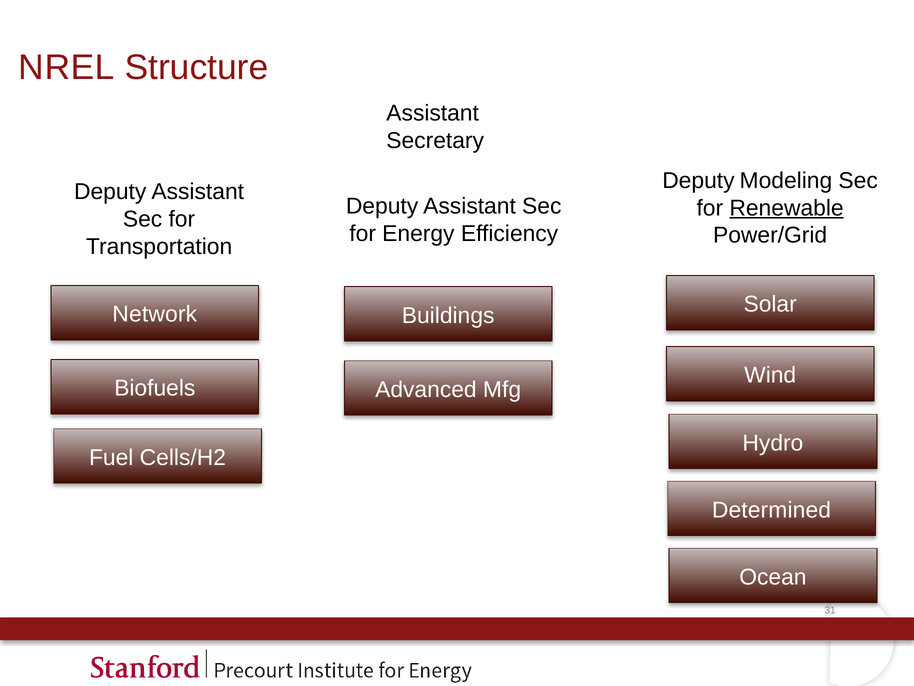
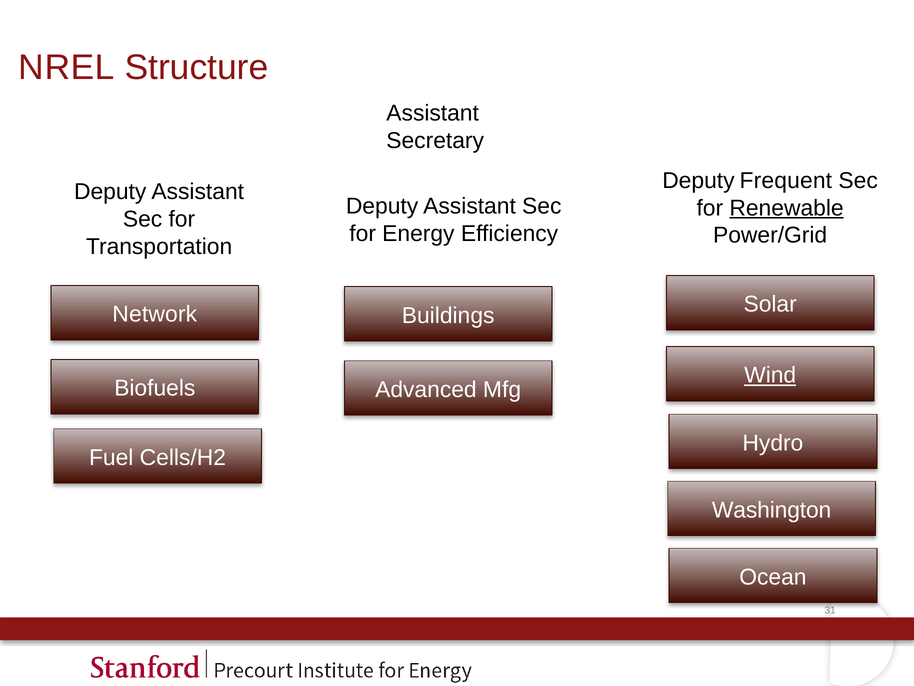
Modeling: Modeling -> Frequent (786, 180)
Wind underline: none -> present (770, 375)
Determined: Determined -> Washington (772, 510)
